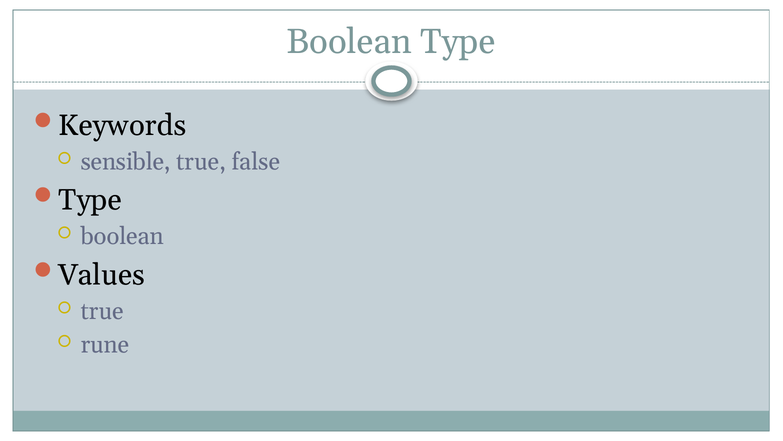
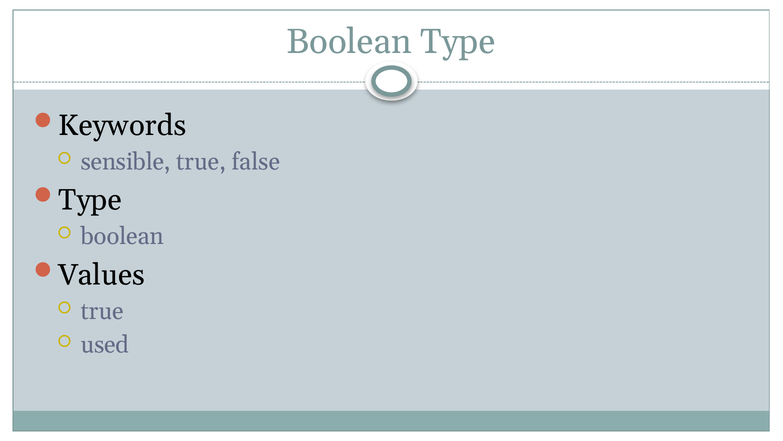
rune: rune -> used (105, 344)
